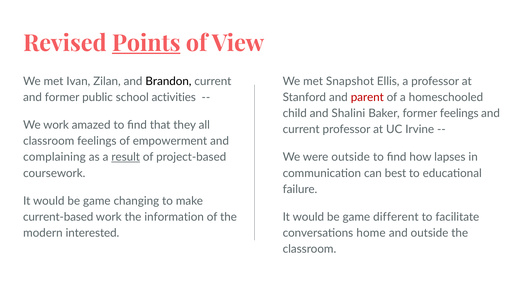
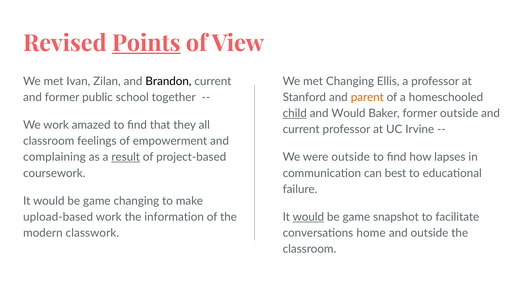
met Snapshot: Snapshot -> Changing (350, 81)
activities: activities -> together (174, 97)
parent colour: red -> orange (367, 97)
child underline: none -> present (295, 113)
and Shalini: Shalini -> Would (348, 113)
former feelings: feelings -> outside (459, 113)
current-based: current-based -> upload-based (58, 217)
would underline: none -> present (308, 217)
different: different -> snapshot (396, 217)
interested: interested -> classwork (92, 233)
